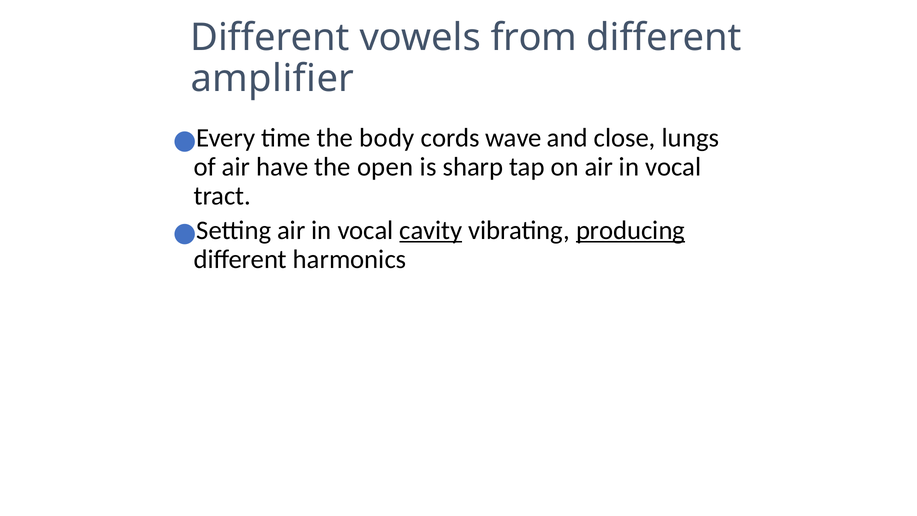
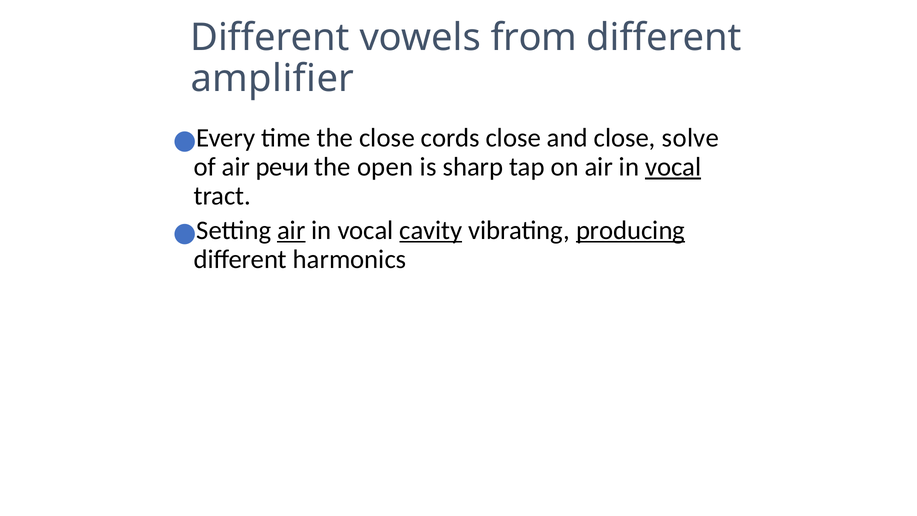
the body: body -> close (387, 138)
cords wave: wave -> close (513, 138)
lungs: lungs -> solve (690, 138)
have: have -> речи (282, 167)
vocal underline: none -> present (673, 167)
air underline: none -> present (291, 230)
